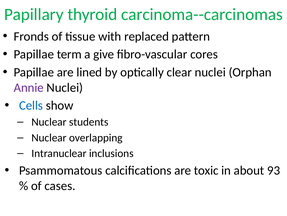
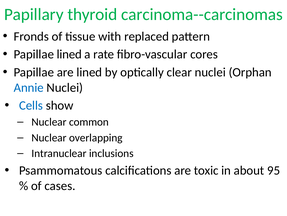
Papillae term: term -> lined (69, 54)
give: give -> rate (104, 54)
Annie colour: purple -> blue (29, 87)
students: students -> common (89, 122)
93: 93 -> 95 (274, 170)
